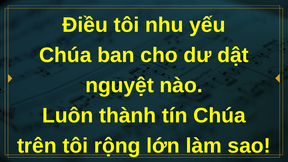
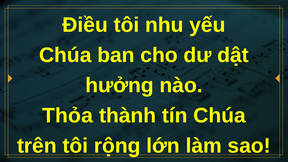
nguyệt: nguyệt -> hưởng (119, 85)
Luôn: Luôn -> Thỏa (68, 116)
